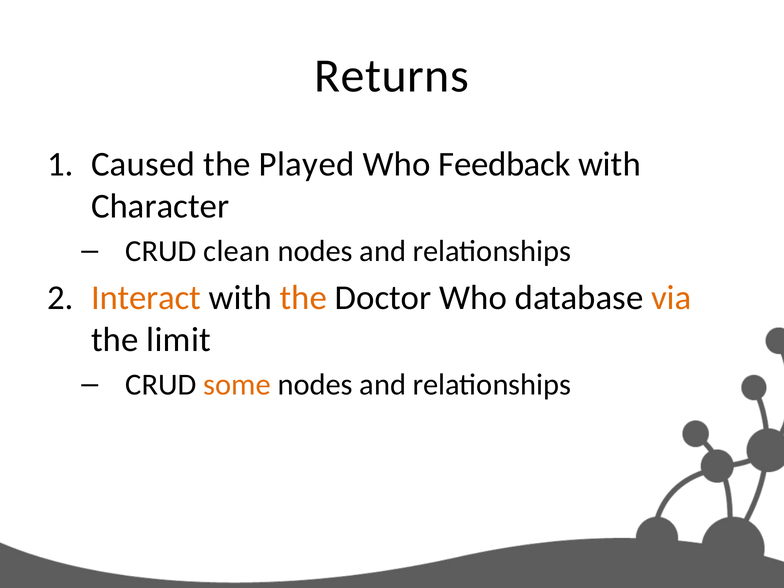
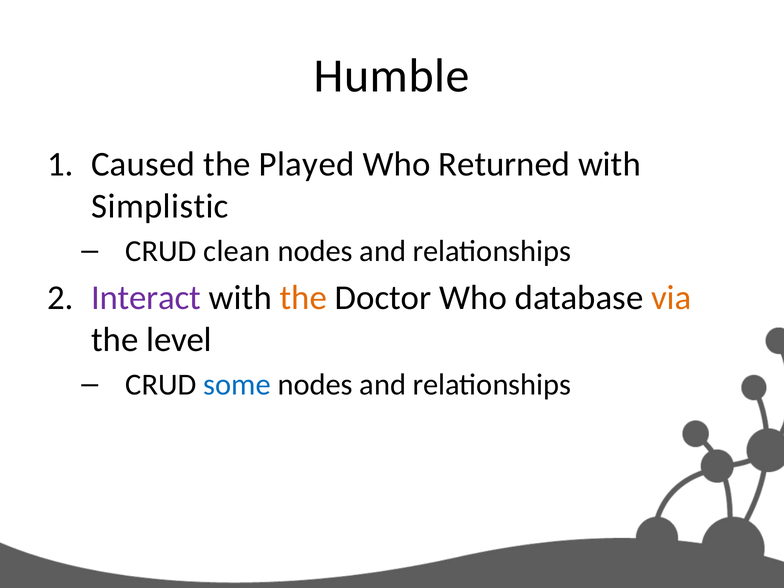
Returns: Returns -> Humble (392, 76)
Feedback: Feedback -> Returned (504, 164)
Character: Character -> Simplistic (160, 206)
Interact colour: orange -> purple (146, 298)
limit: limit -> level (179, 340)
some colour: orange -> blue (237, 385)
